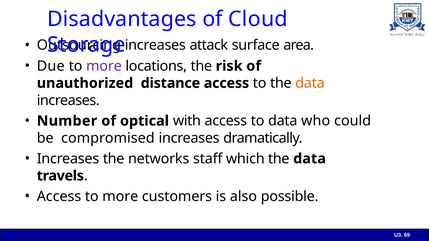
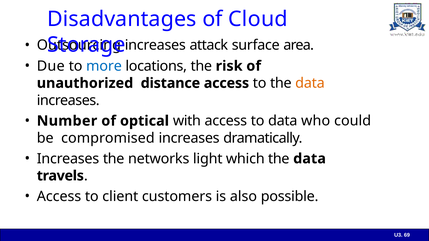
more colour: purple -> blue (104, 66)
staff: staff -> light (208, 159)
Access to more: more -> client (120, 197)
